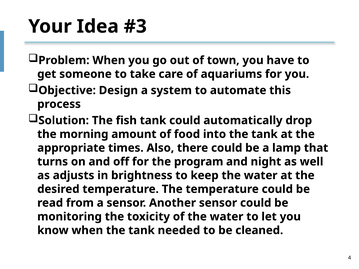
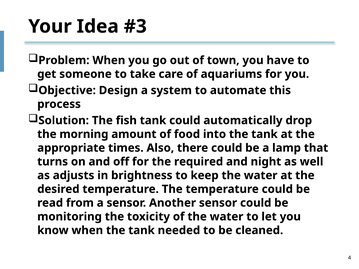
program: program -> required (199, 162)
